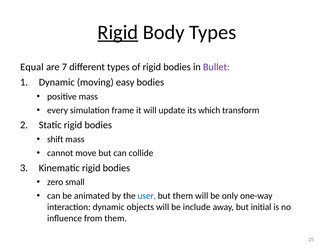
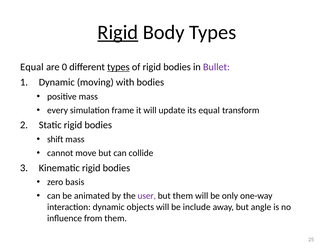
7: 7 -> 0 (64, 67)
types underline: none -> present (118, 67)
easy: easy -> with (125, 82)
its which: which -> equal (209, 110)
small: small -> basis (75, 182)
user colour: blue -> purple (147, 196)
initial: initial -> angle (261, 207)
